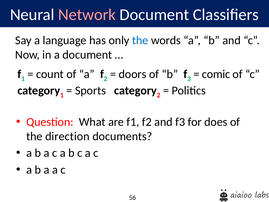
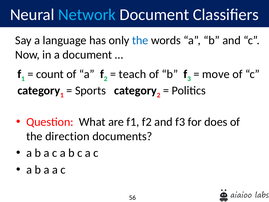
Network colour: pink -> light blue (87, 15)
doors: doors -> teach (132, 74)
comic: comic -> move (216, 74)
